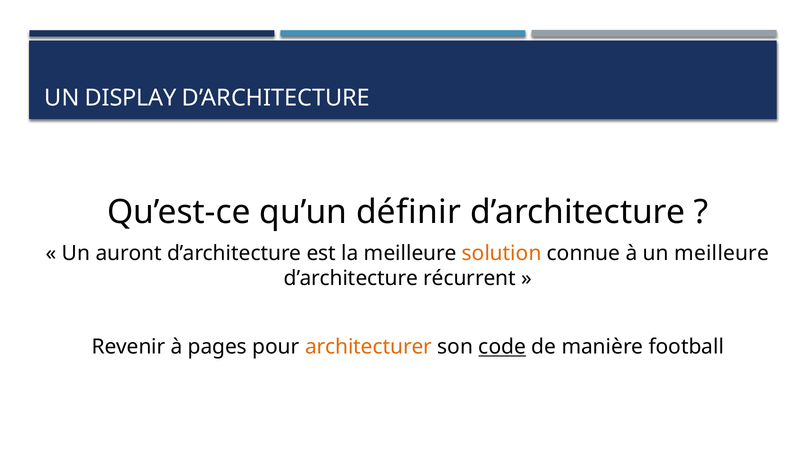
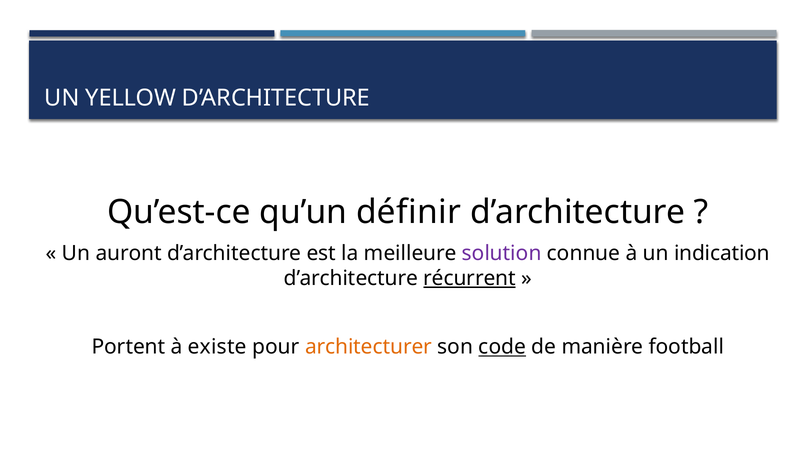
DISPLAY: DISPLAY -> YELLOW (131, 98)
solution colour: orange -> purple (502, 253)
un meilleure: meilleure -> indication (722, 253)
récurrent underline: none -> present (470, 278)
Revenir: Revenir -> Portent (128, 347)
pages: pages -> existe (217, 347)
